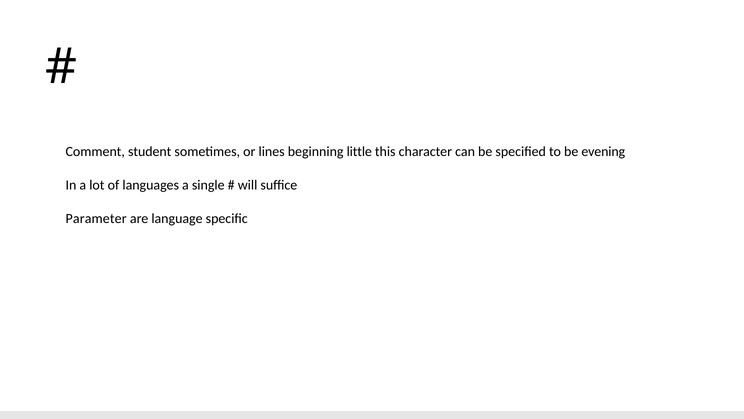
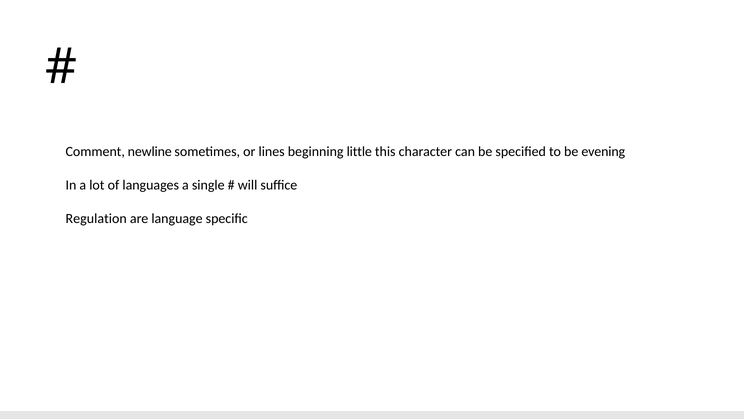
student: student -> newline (150, 151)
Parameter: Parameter -> Regulation (96, 218)
